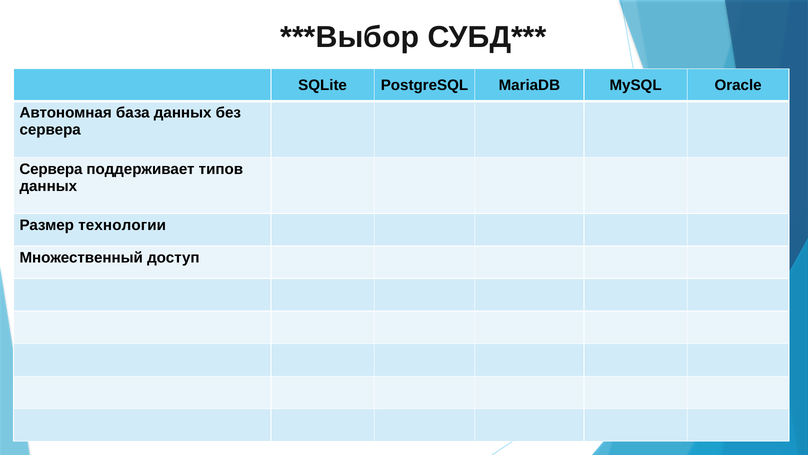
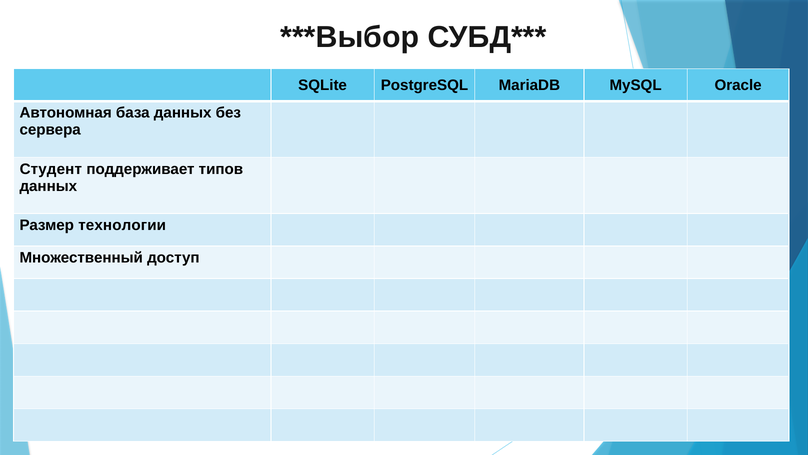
Сервера: Сервера -> Студент (51, 169)
